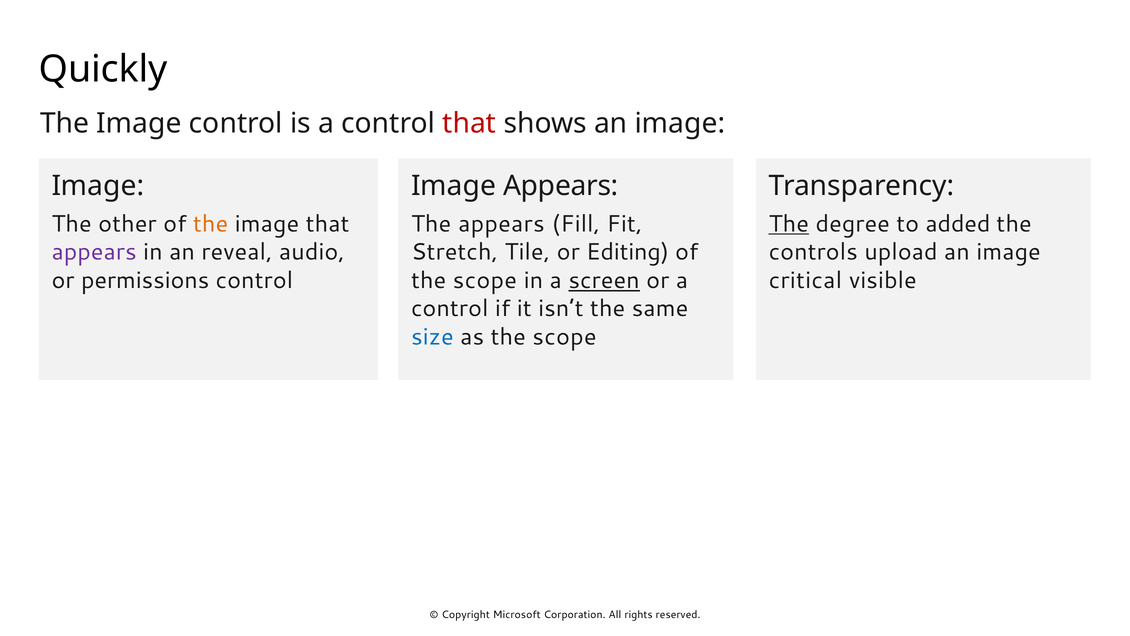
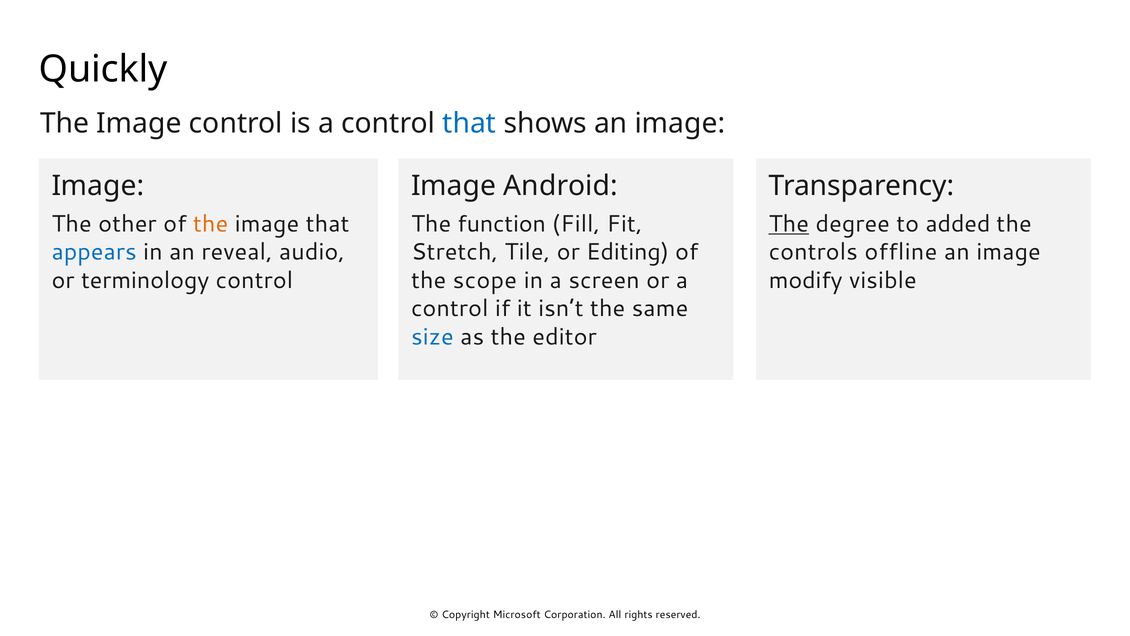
that colour: red -> blue (469, 124)
Image Appears: Appears -> Android (561, 186)
The appears: appears -> function (502, 224)
appears colour: purple -> blue (94, 252)
upload: upload -> offline (901, 252)
permissions: permissions -> terminology (145, 280)
screen underline: present -> none (604, 280)
critical: critical -> modify (806, 280)
as the scope: scope -> editor (565, 337)
